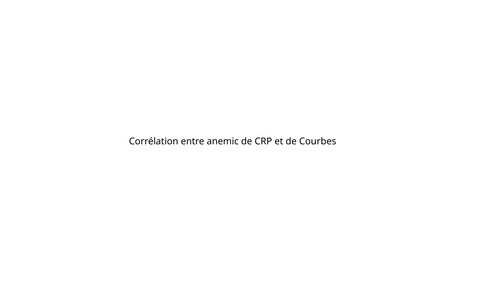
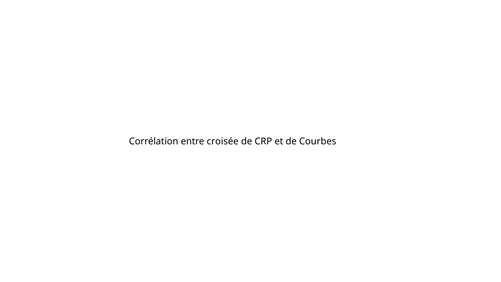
anemic: anemic -> croisée (223, 141)
